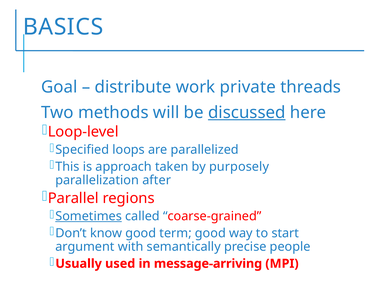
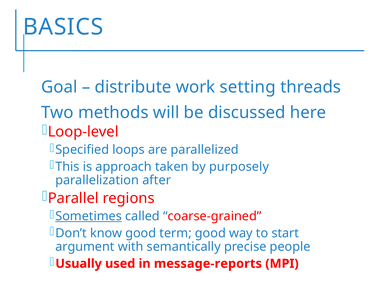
private: private -> setting (248, 87)
discussed underline: present -> none (247, 113)
message-arriving: message-arriving -> message-reports (208, 264)
